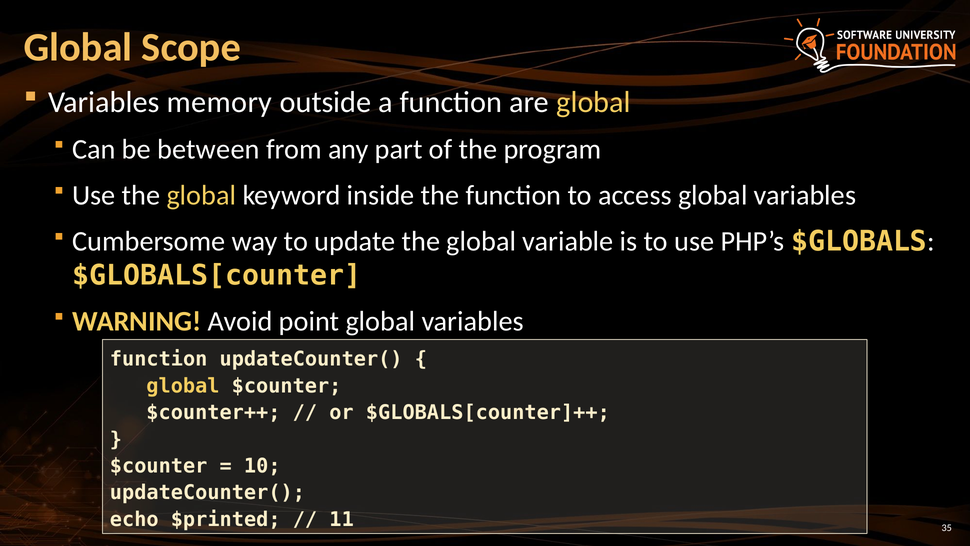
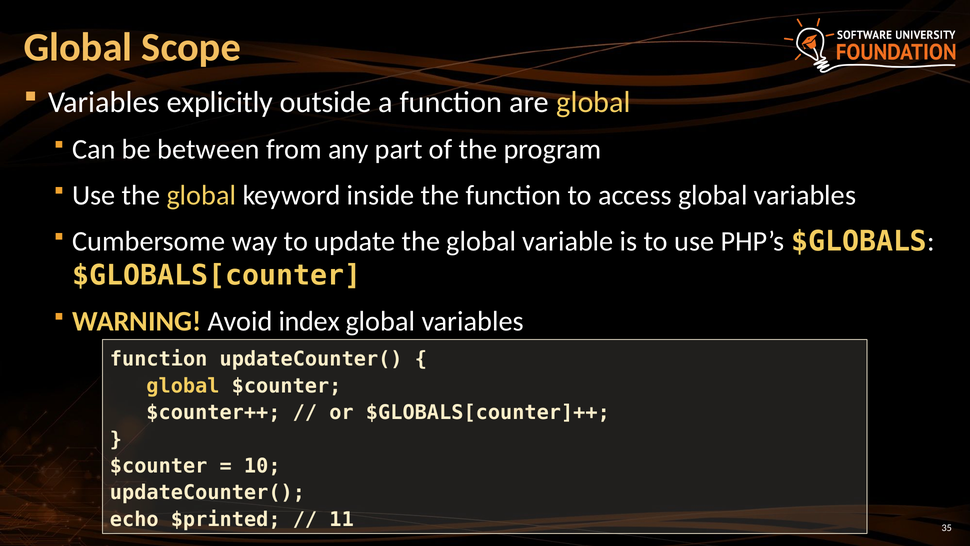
memory: memory -> explicitly (220, 102)
point: point -> index (309, 321)
